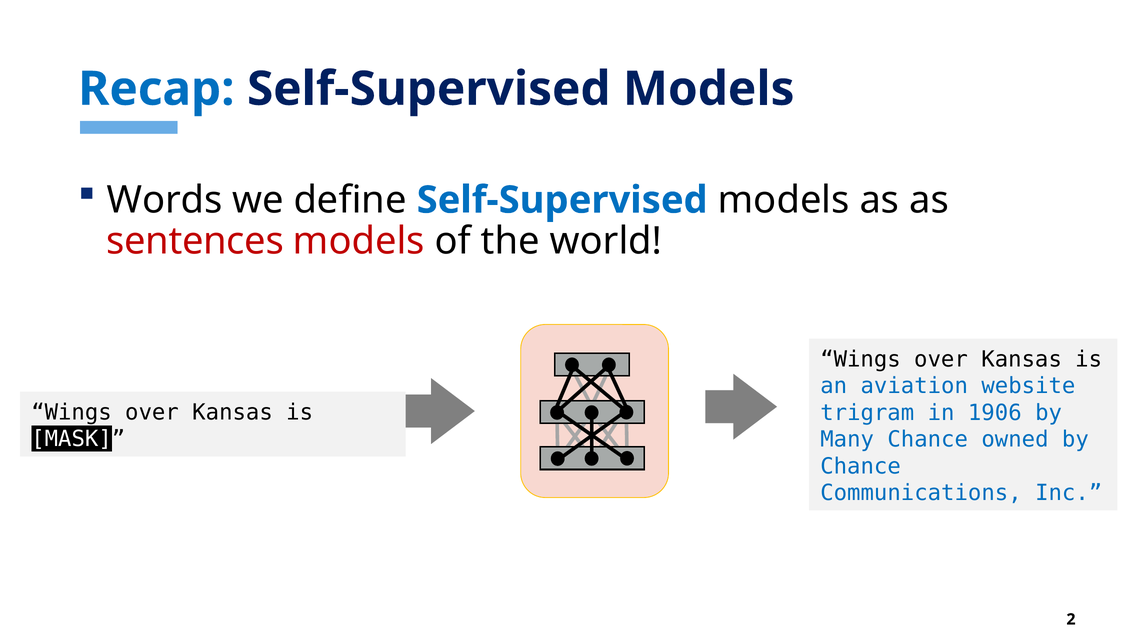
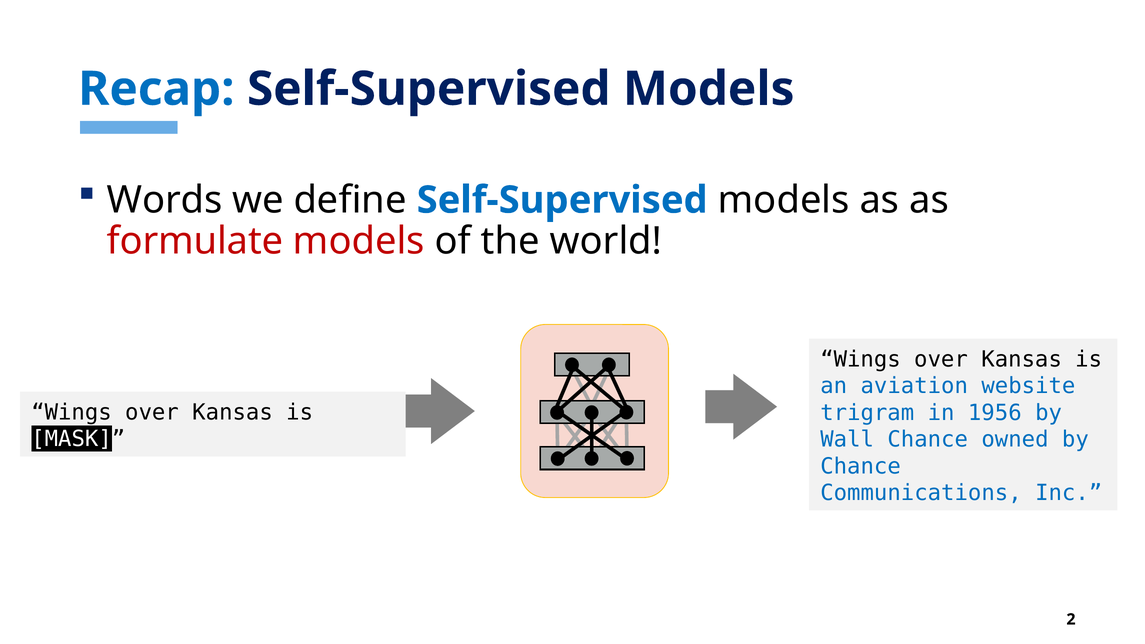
sentences: sentences -> formulate (195, 241)
1906: 1906 -> 1956 (995, 413)
Many: Many -> Wall (847, 440)
